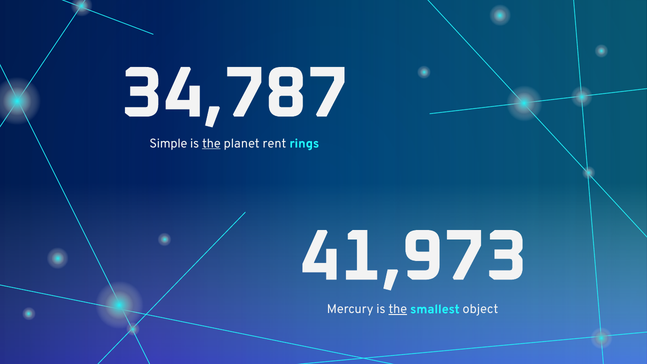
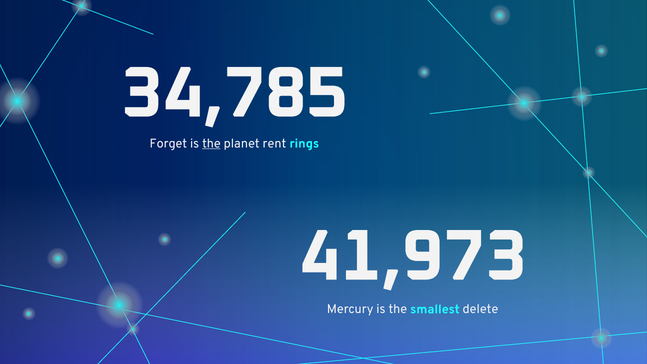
34,787: 34,787 -> 34,785 (234, 93)
Simple: Simple -> Forget (168, 143)
the underline: present -> none (398, 309)
object: object -> delete (480, 309)
